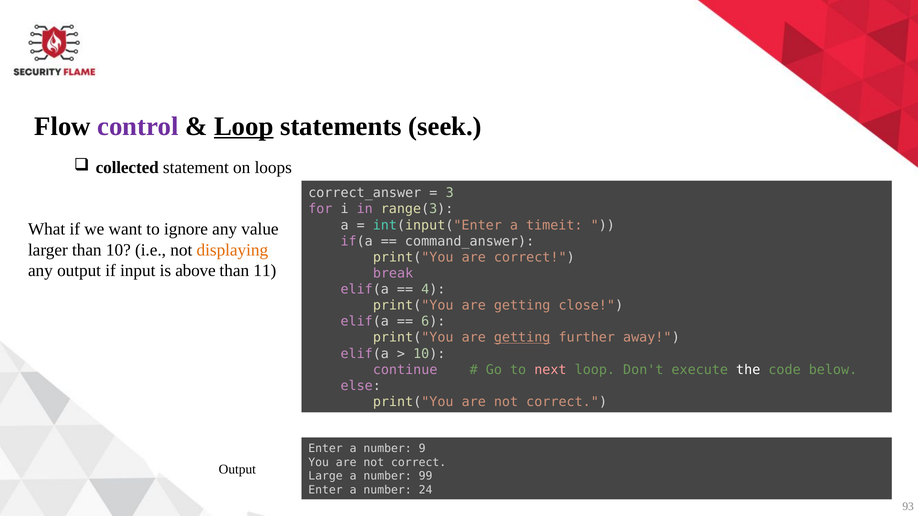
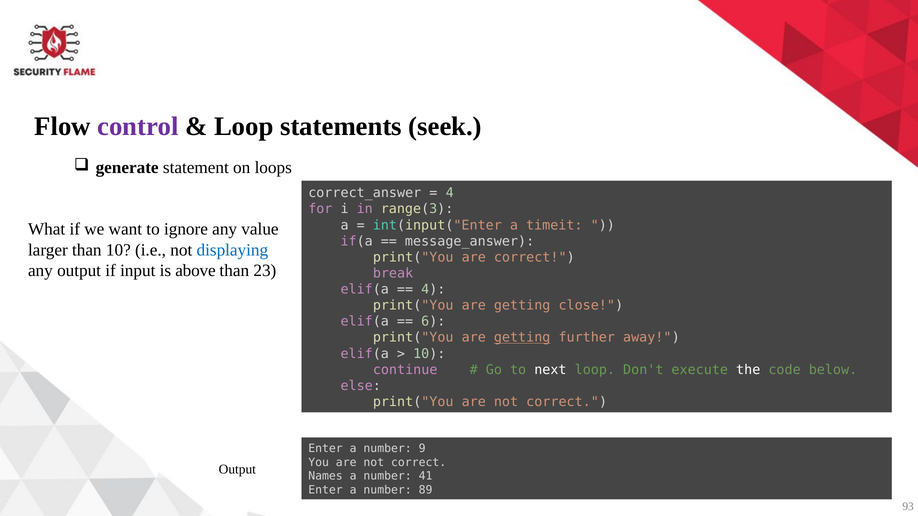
Loop underline: present -> none (244, 126)
collected: collected -> generate (127, 168)
3: 3 -> 4 (450, 193)
command_answer: command_answer -> message_answer (470, 241)
displaying colour: orange -> blue (232, 250)
11: 11 -> 23 (265, 271)
next colour: pink -> white (550, 370)
Large: Large -> Names (326, 476)
99: 99 -> 41 (426, 476)
24: 24 -> 89 (426, 490)
